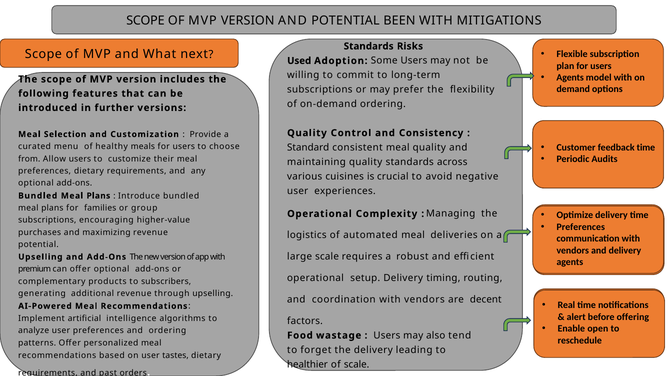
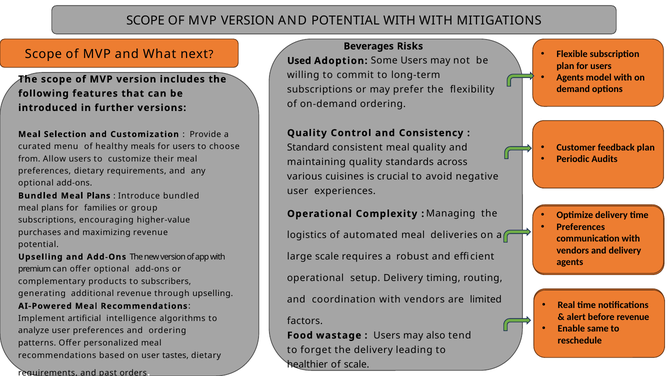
POTENTIAL BEEN: BEEN -> WITH (399, 21)
Standards: Standards -> Beverages (369, 46)
feedback time: time -> plan (646, 147)
decent: decent -> limited (486, 299)
before offering: offering -> revenue (633, 317)
open: open -> same (598, 328)
